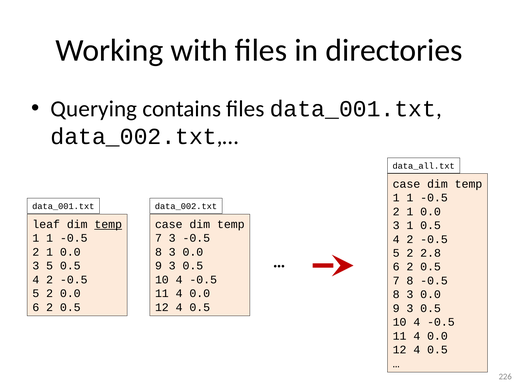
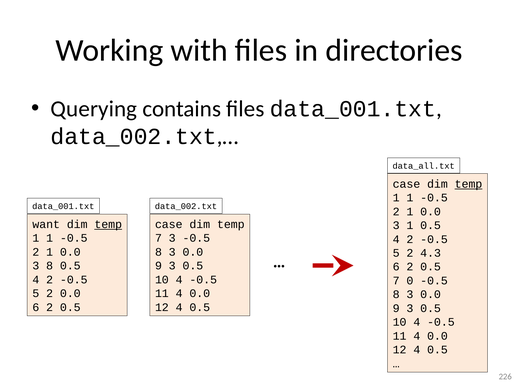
temp underline: none -> present (469, 184)
leaf: leaf -> want (46, 224)
2.8: 2.8 -> 4.3 (431, 253)
3 5: 5 -> 8 (50, 266)
7 8: 8 -> 0 (410, 281)
